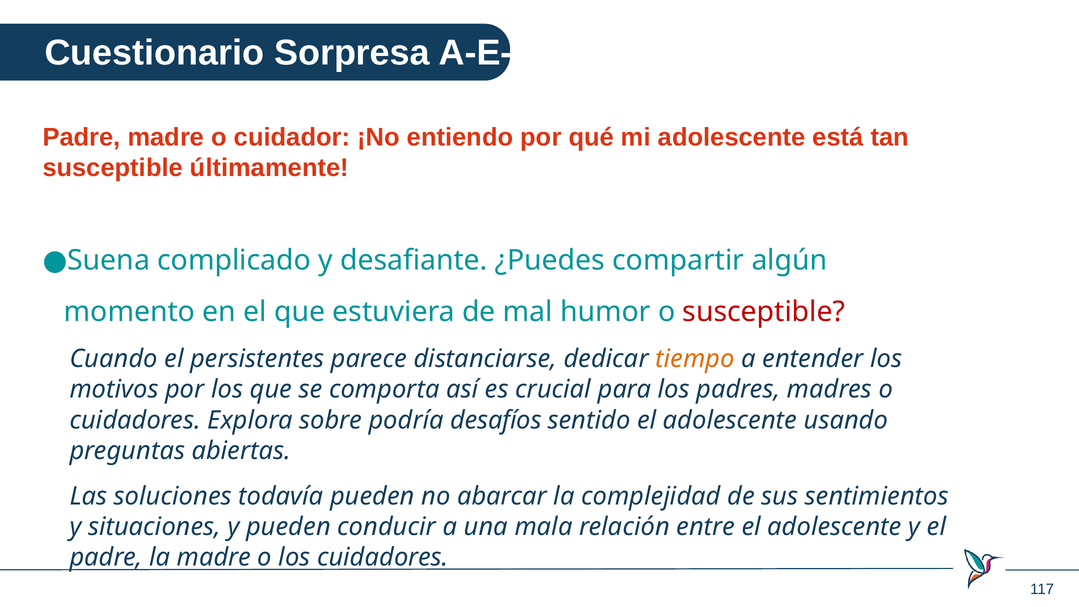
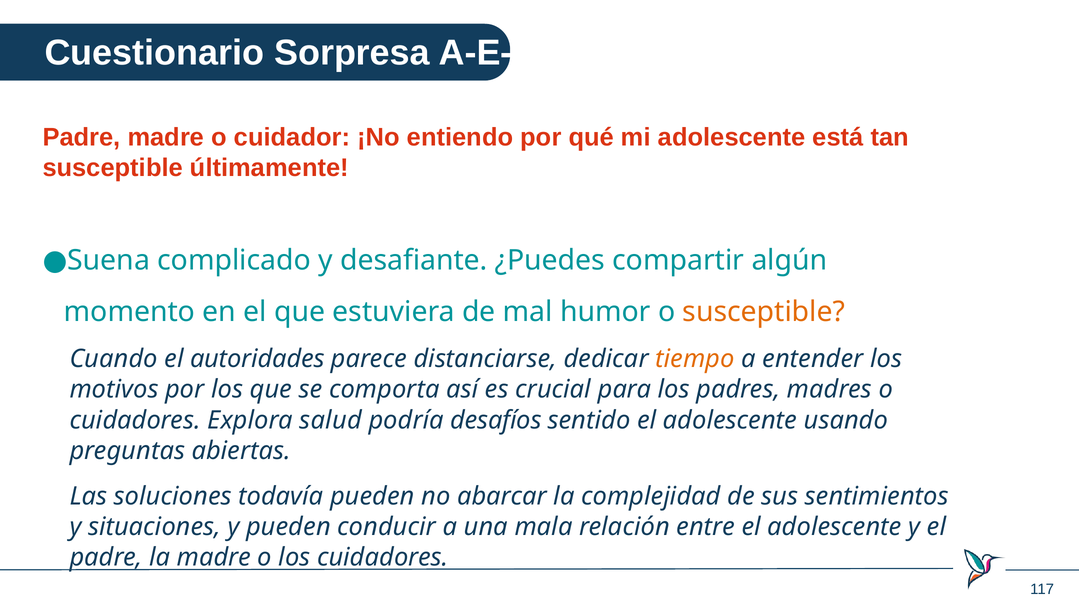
susceptible colour: red -> orange (764, 312)
persistentes: persistentes -> autoridades (257, 359)
sobre: sobre -> salud (331, 420)
